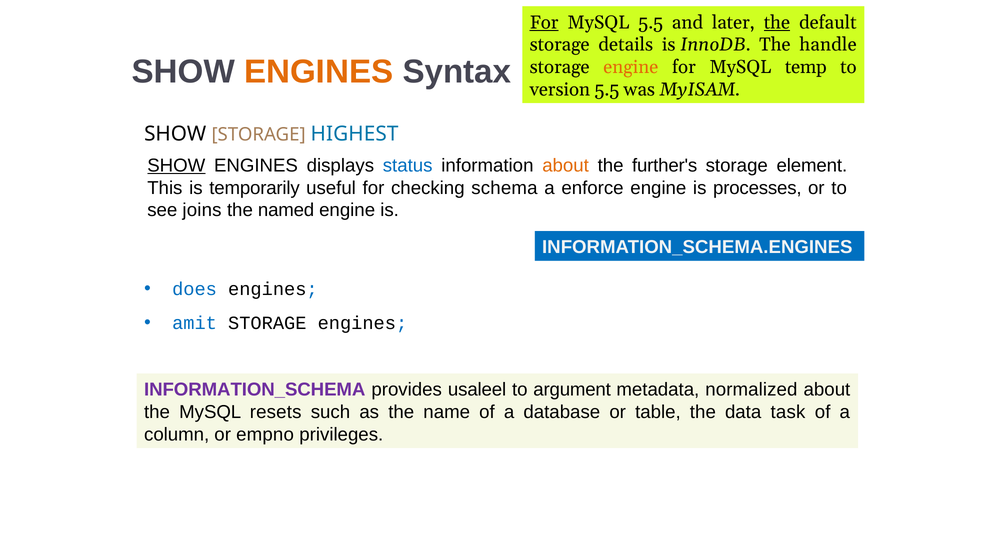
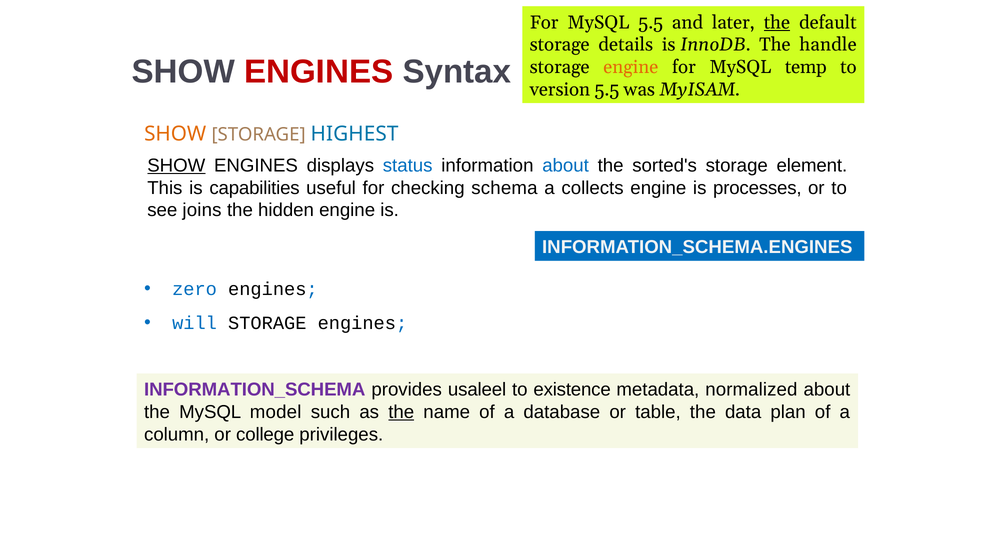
For underline: present -> none (544, 22)
ENGINES colour: orange -> red (319, 72)
SHOW colour: black -> orange (175, 134)
about colour: orange -> blue (566, 165)
further's: further's -> sorted's (665, 165)
temporarily: temporarily -> capabilities (255, 188)
enforce: enforce -> collects (593, 188)
named: named -> hidden (286, 210)
does: does -> zero (195, 289)
amit: amit -> will (195, 323)
argument: argument -> existence (572, 389)
resets: resets -> model (276, 412)
the underline: none -> present (401, 412)
task: task -> plan (788, 412)
empno: empno -> college (265, 434)
